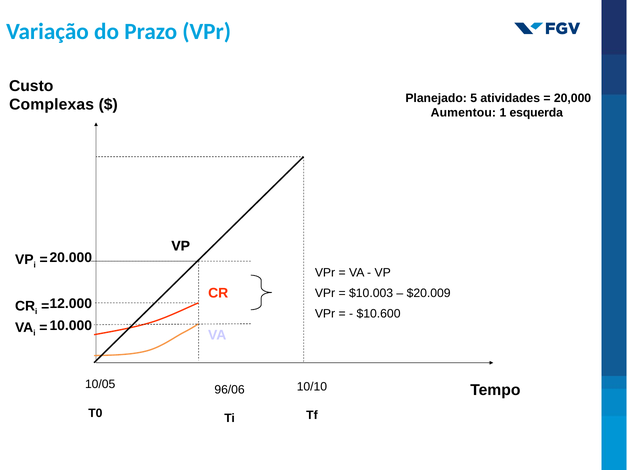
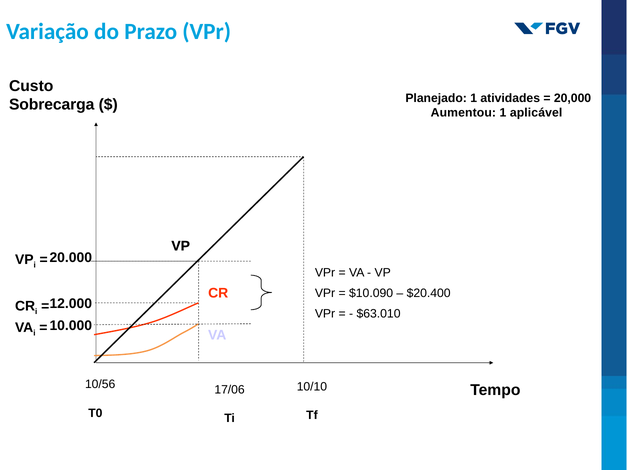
Planejado 5: 5 -> 1 (474, 98)
Complexas: Complexas -> Sobrecarga (52, 105)
esquerda: esquerda -> aplicável (536, 113)
$10.003: $10.003 -> $10.090 (371, 293)
$20.009: $20.009 -> $20.400 (429, 293)
$10.600: $10.600 -> $63.010 (379, 314)
10/05: 10/05 -> 10/56 (100, 385)
96/06: 96/06 -> 17/06 (230, 390)
